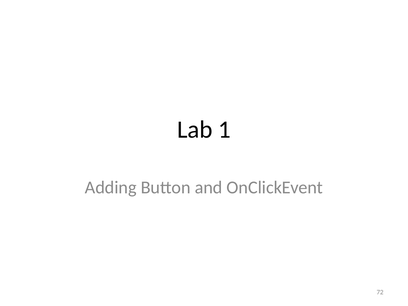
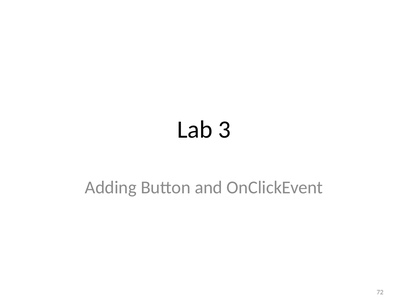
1: 1 -> 3 (225, 130)
